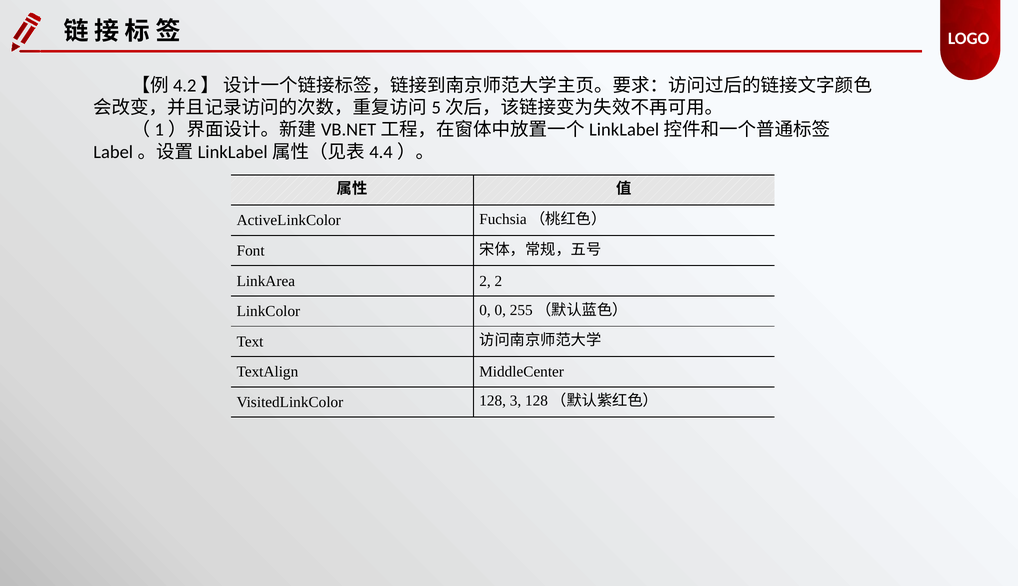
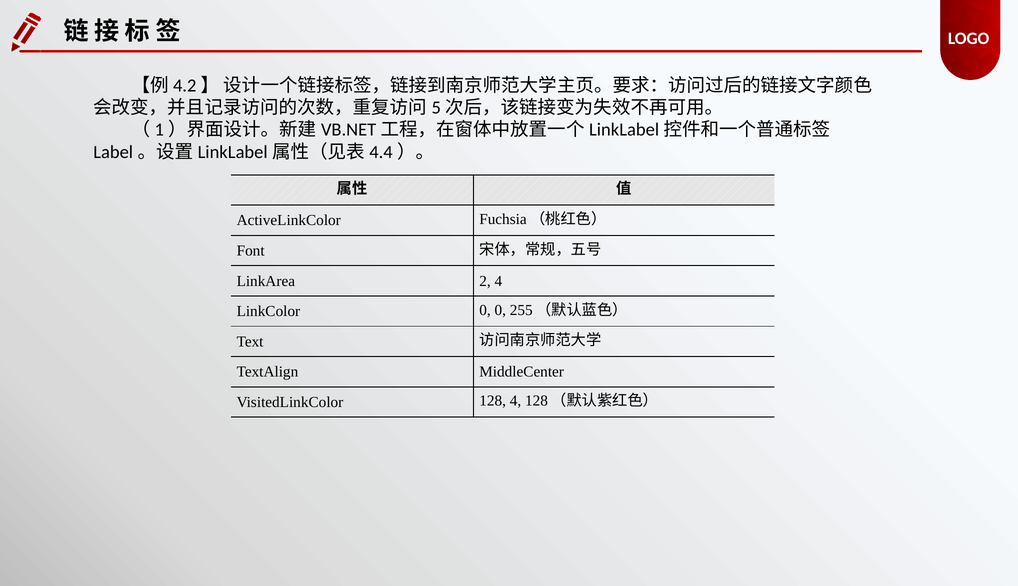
2 2: 2 -> 4 (498, 281)
128 3: 3 -> 4 (516, 401)
